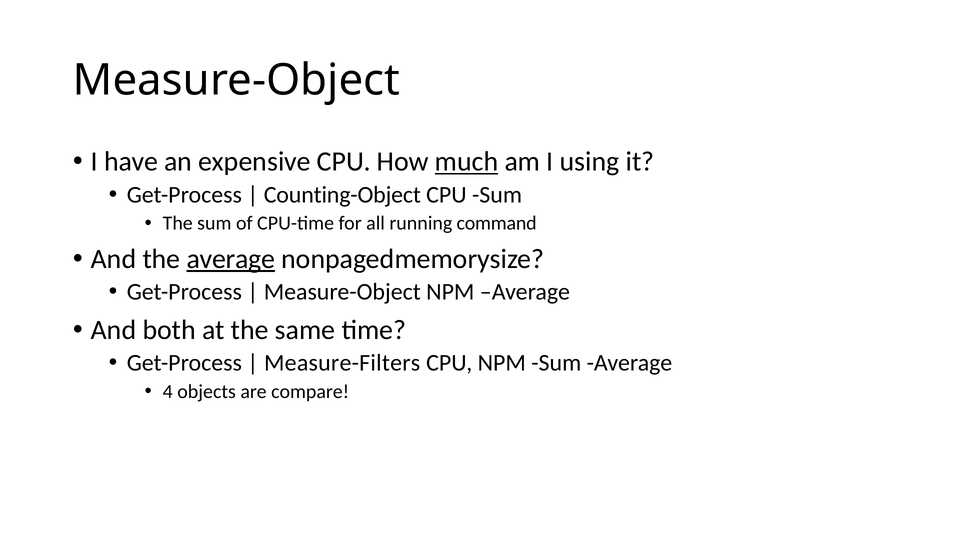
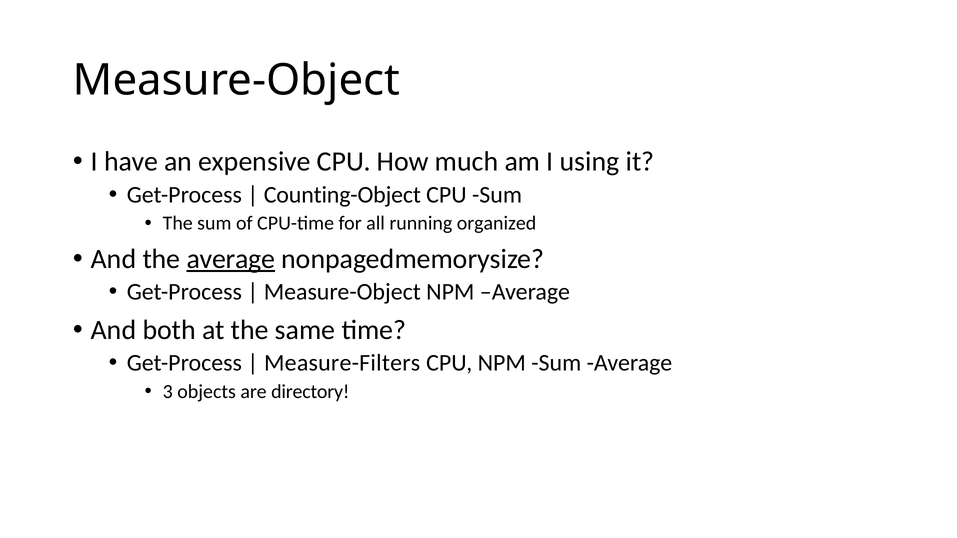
much underline: present -> none (467, 162)
command: command -> organized (497, 223)
4: 4 -> 3 (168, 392)
compare: compare -> directory (310, 392)
